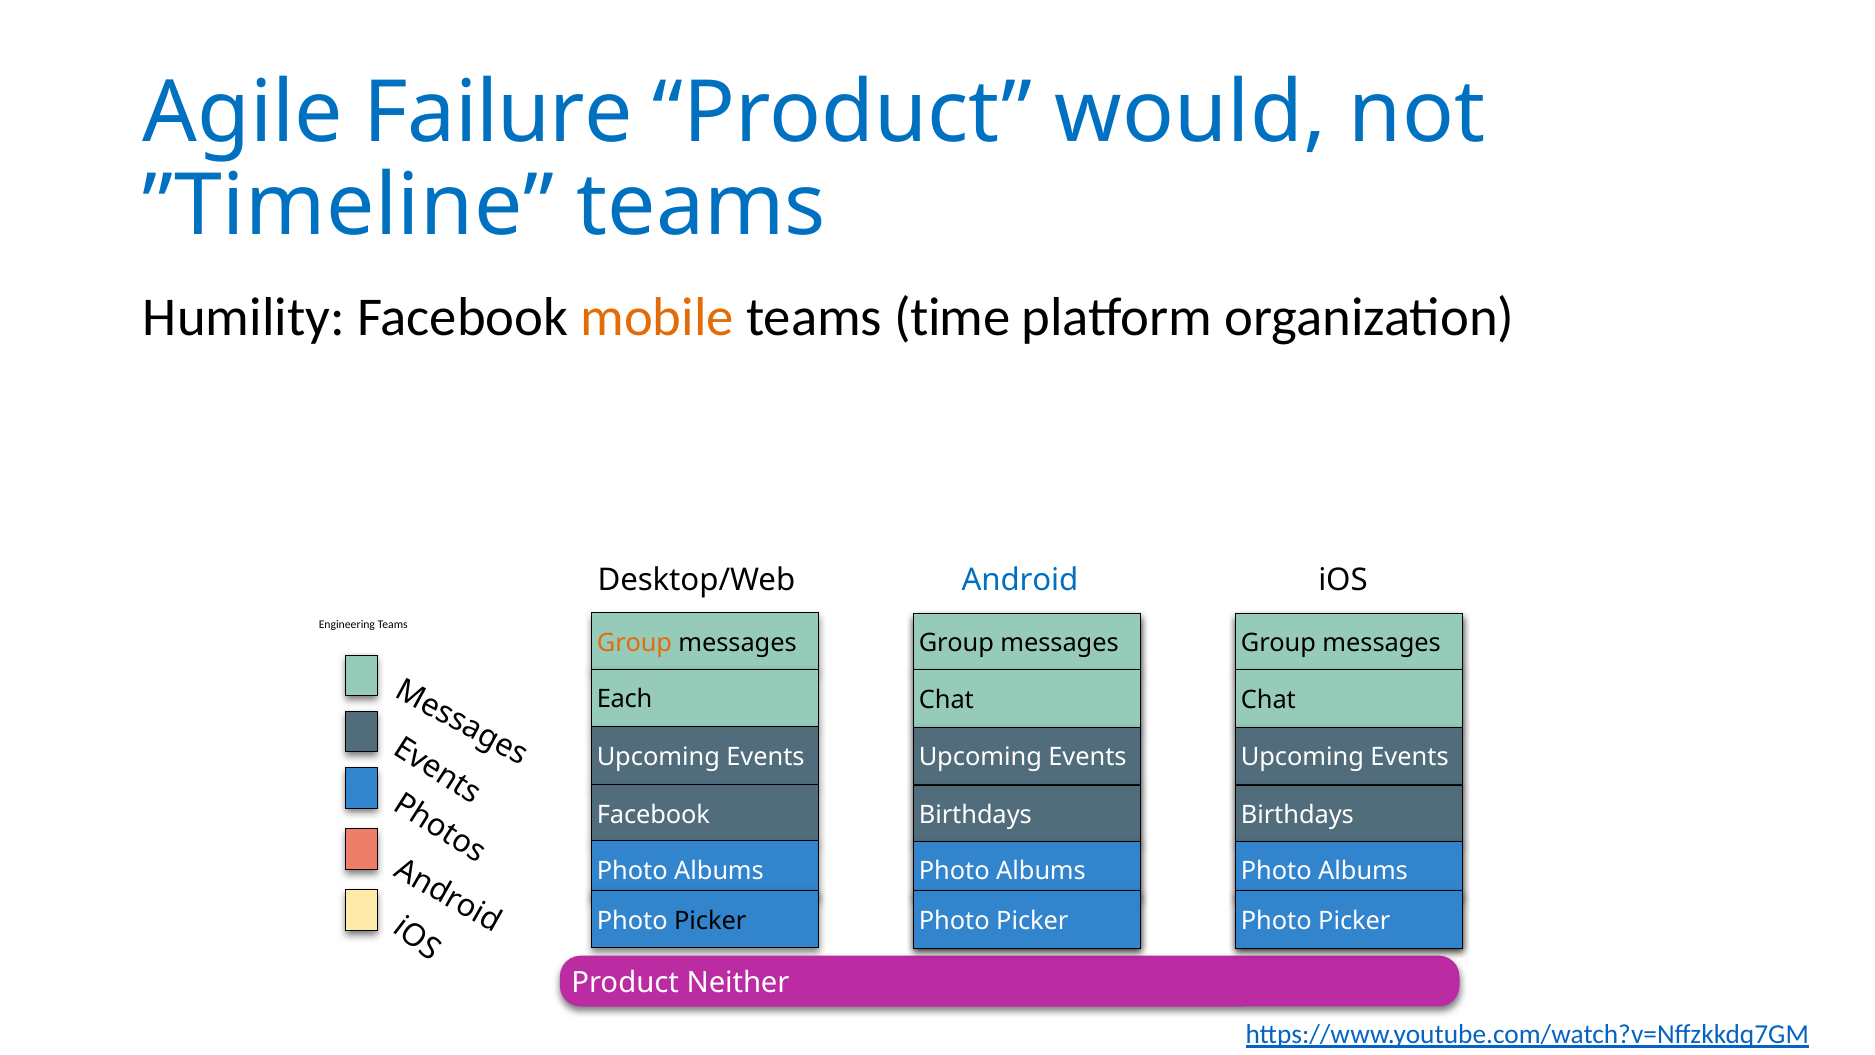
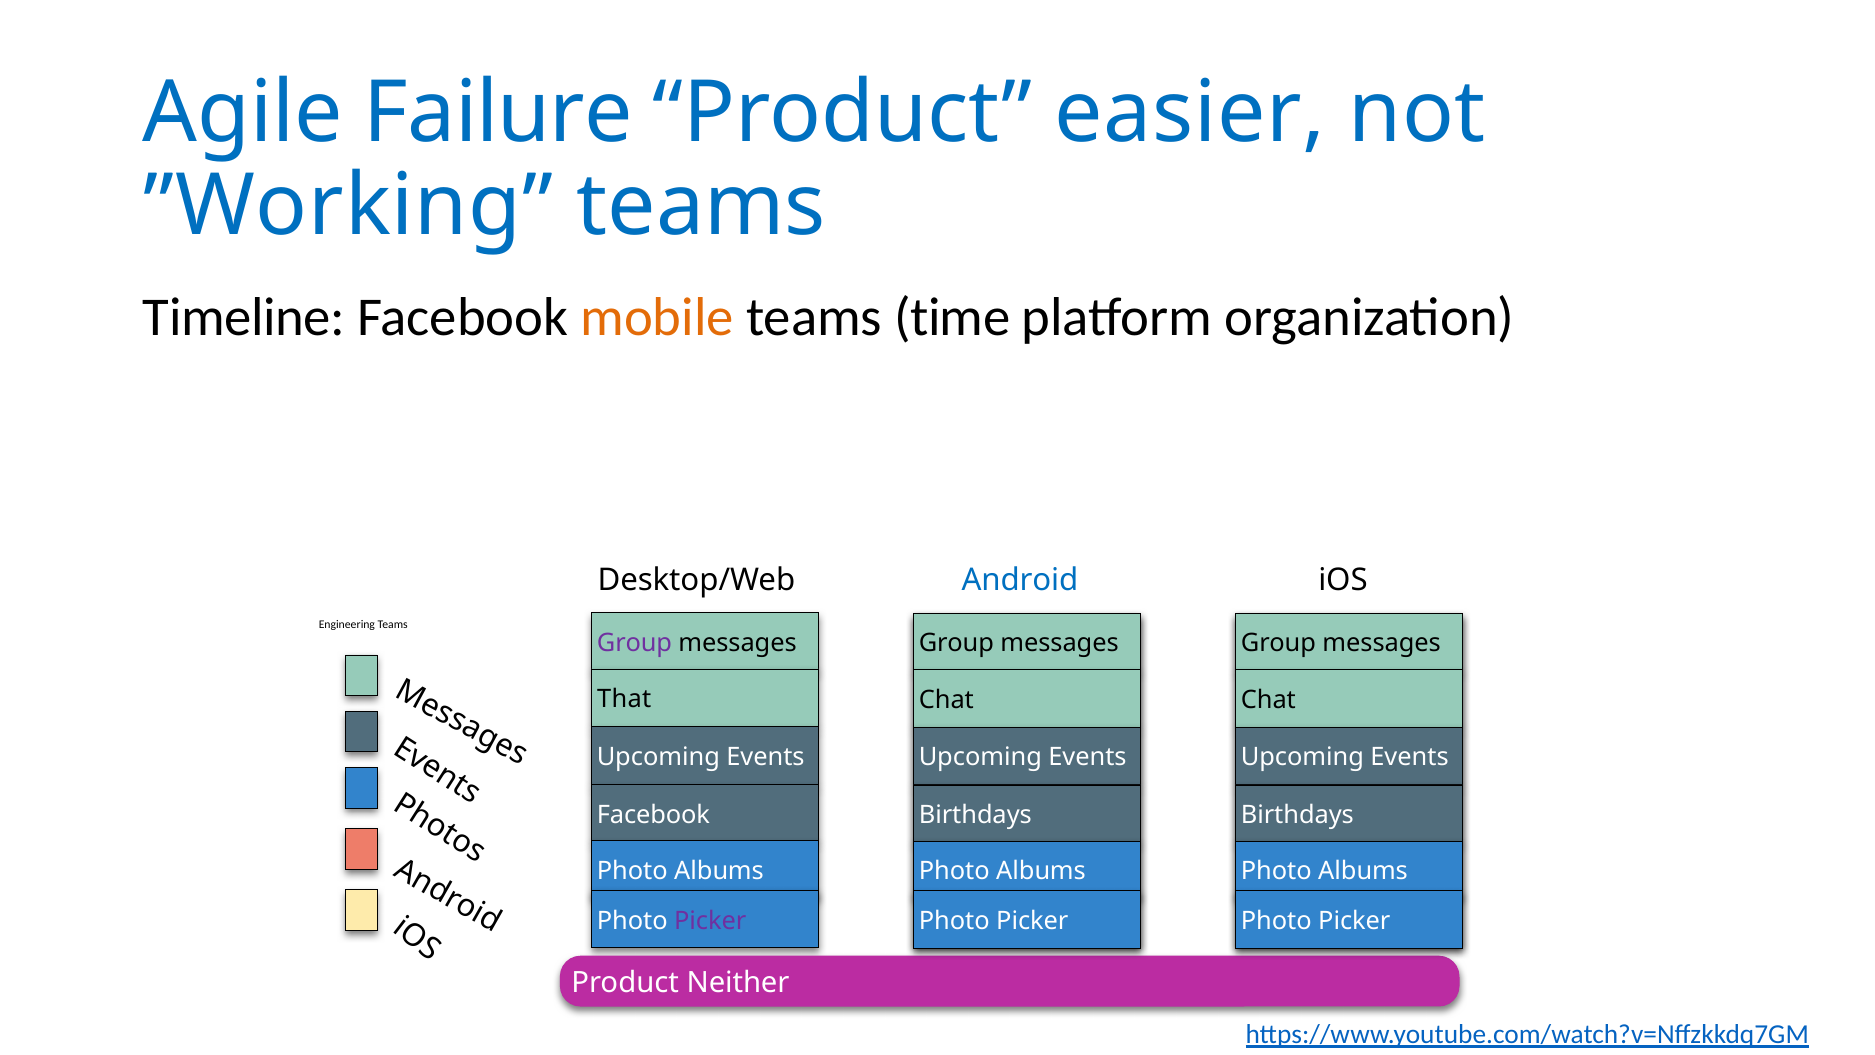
would: would -> easier (1190, 113)
”Timeline: ”Timeline -> ”Working (348, 206)
Humility: Humility -> Timeline (244, 317)
Group colour: orange -> purple (634, 643)
Each: Each -> That (624, 699)
Picker colour: black -> purple (710, 920)
